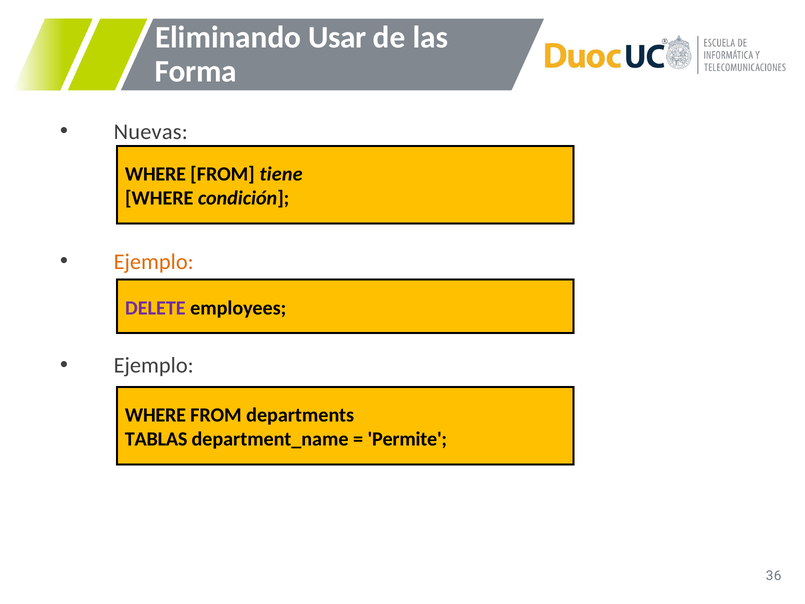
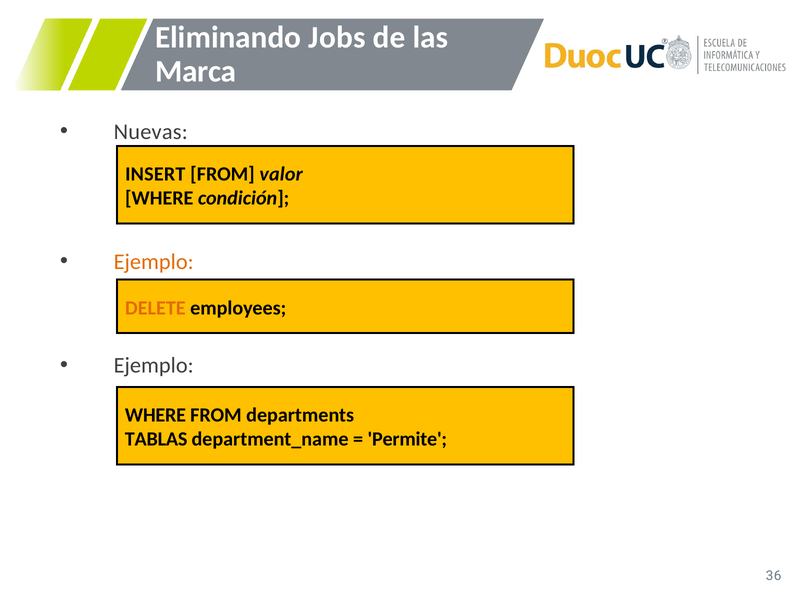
Usar: Usar -> Jobs (337, 37)
Forma: Forma -> Marca (196, 71)
WHERE: WHERE -> INSERT (155, 174)
tiene: tiene -> valor (281, 174)
DELETE colour: purple -> orange (155, 308)
